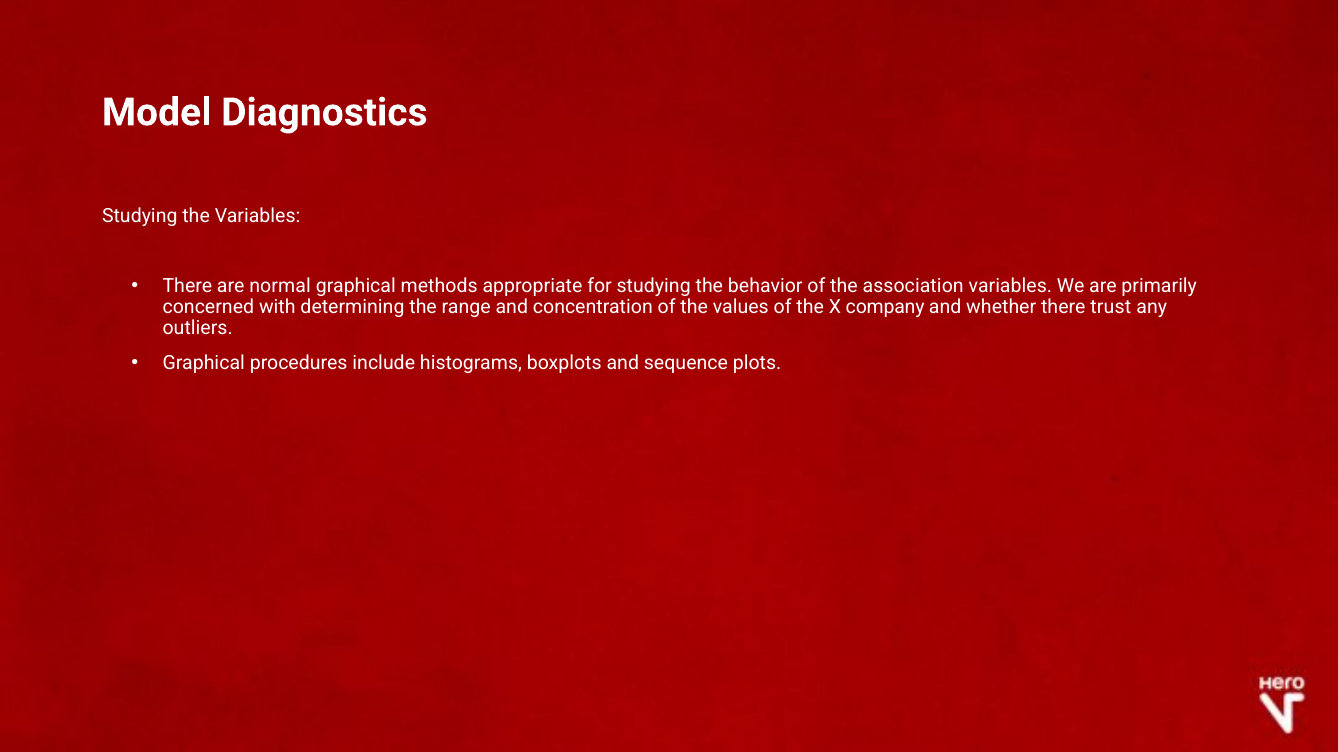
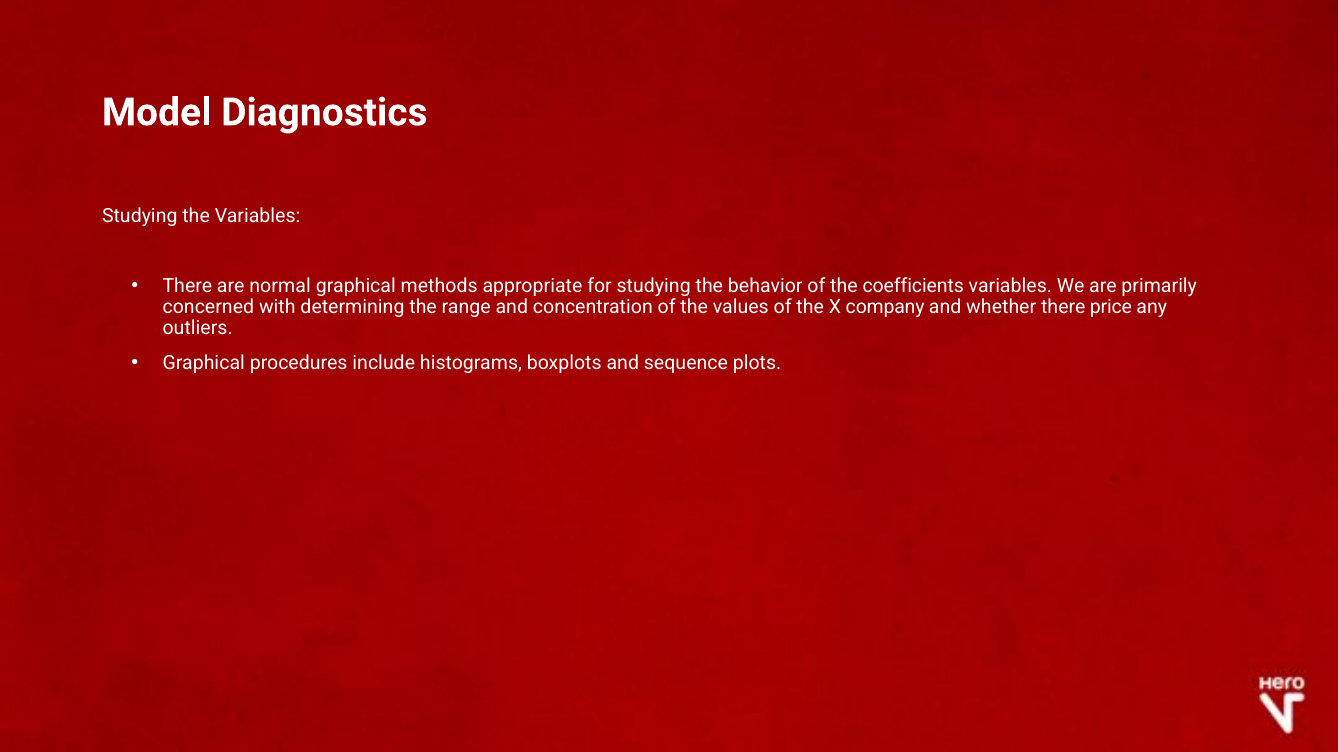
association: association -> coefficients (913, 286)
trust: trust -> price (1111, 307)
